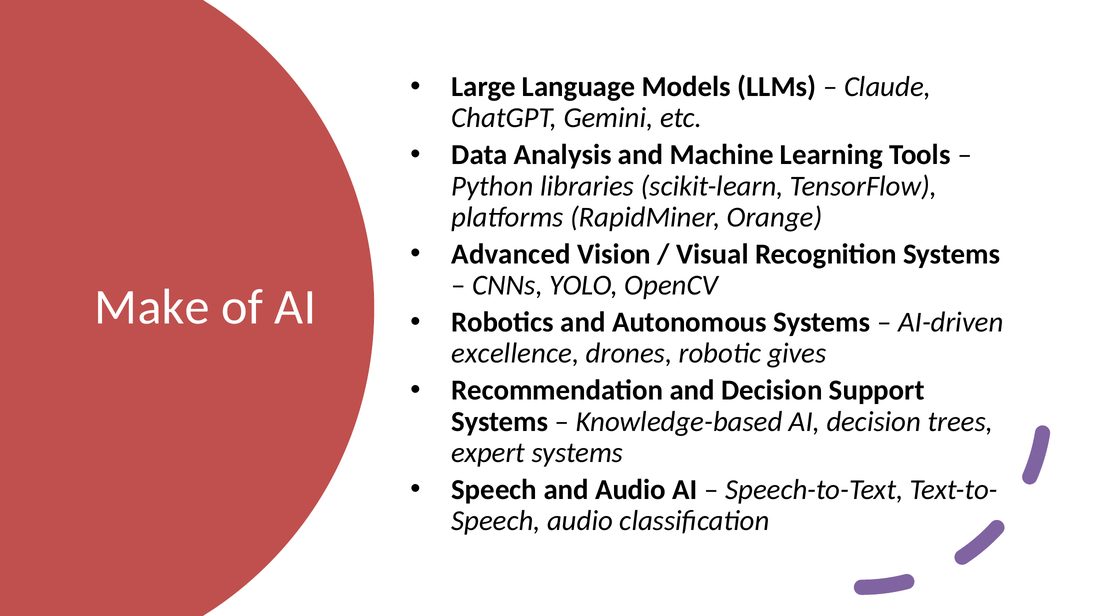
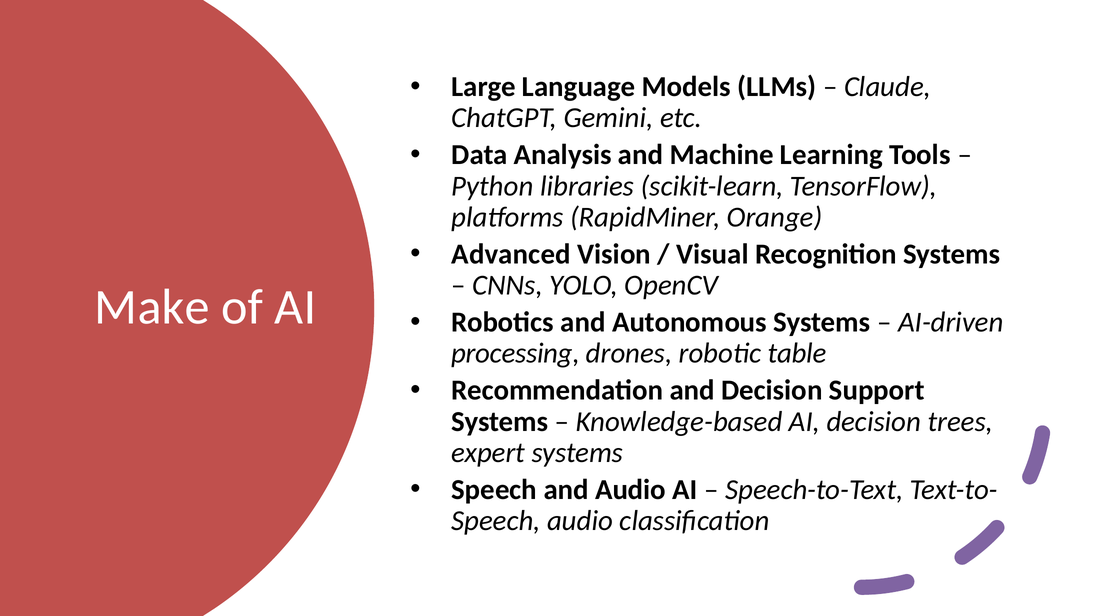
excellence: excellence -> processing (516, 353)
gives: gives -> table (797, 353)
